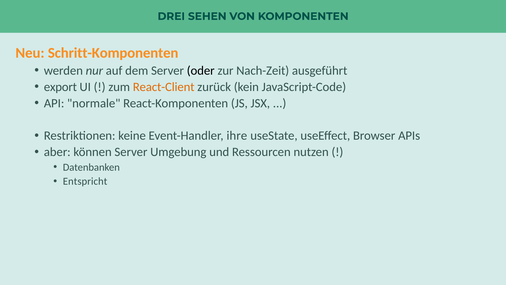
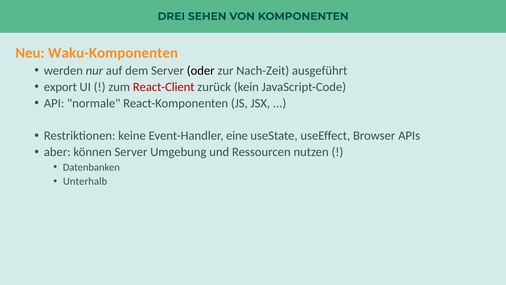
Schritt-Komponenten: Schritt-Komponenten -> Waku-Komponenten (113, 53)
React-Client colour: orange -> red (164, 87)
ihre: ihre -> eine (237, 136)
Entspricht: Entspricht -> Unterhalb (85, 181)
